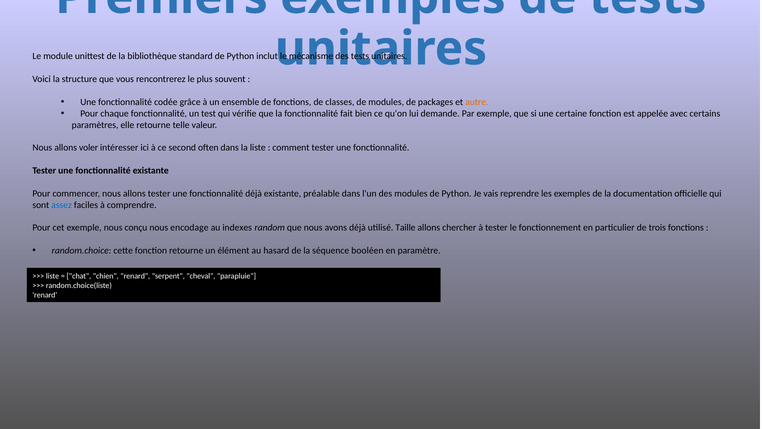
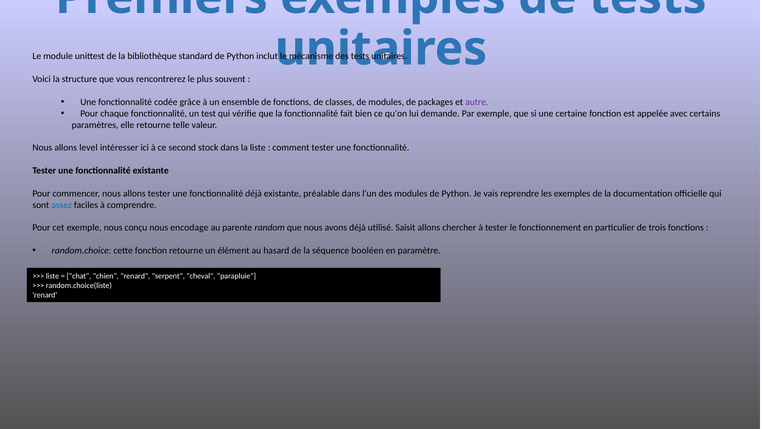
autre colour: orange -> purple (477, 102)
voler: voler -> level (89, 148)
often: often -> stock (208, 148)
indexes: indexes -> parente (237, 228)
Taille: Taille -> Saisit (405, 228)
